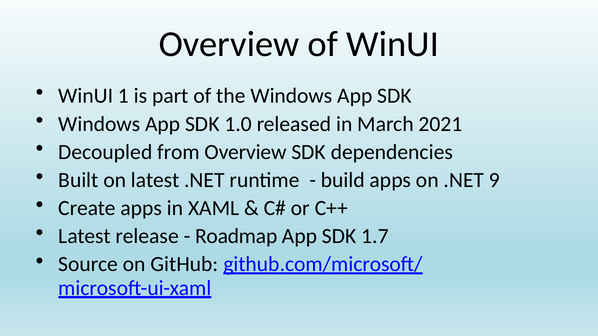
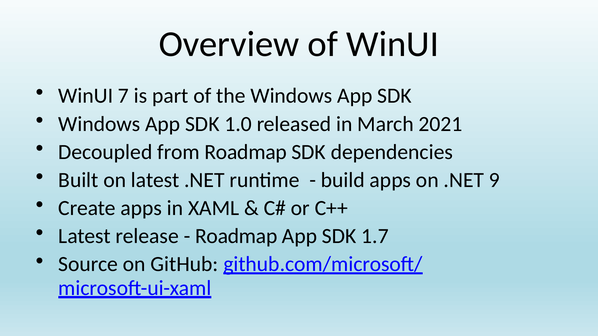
1: 1 -> 7 (123, 96)
from Overview: Overview -> Roadmap (246, 152)
